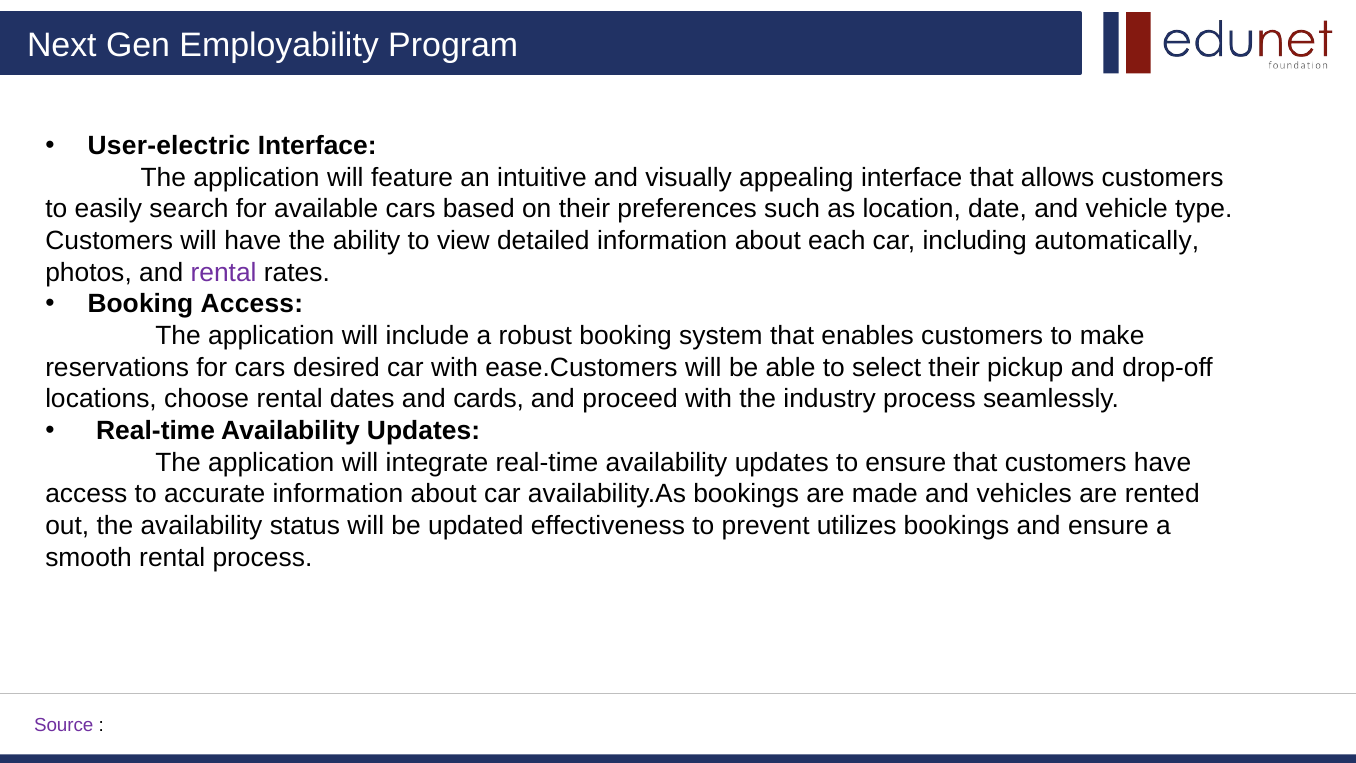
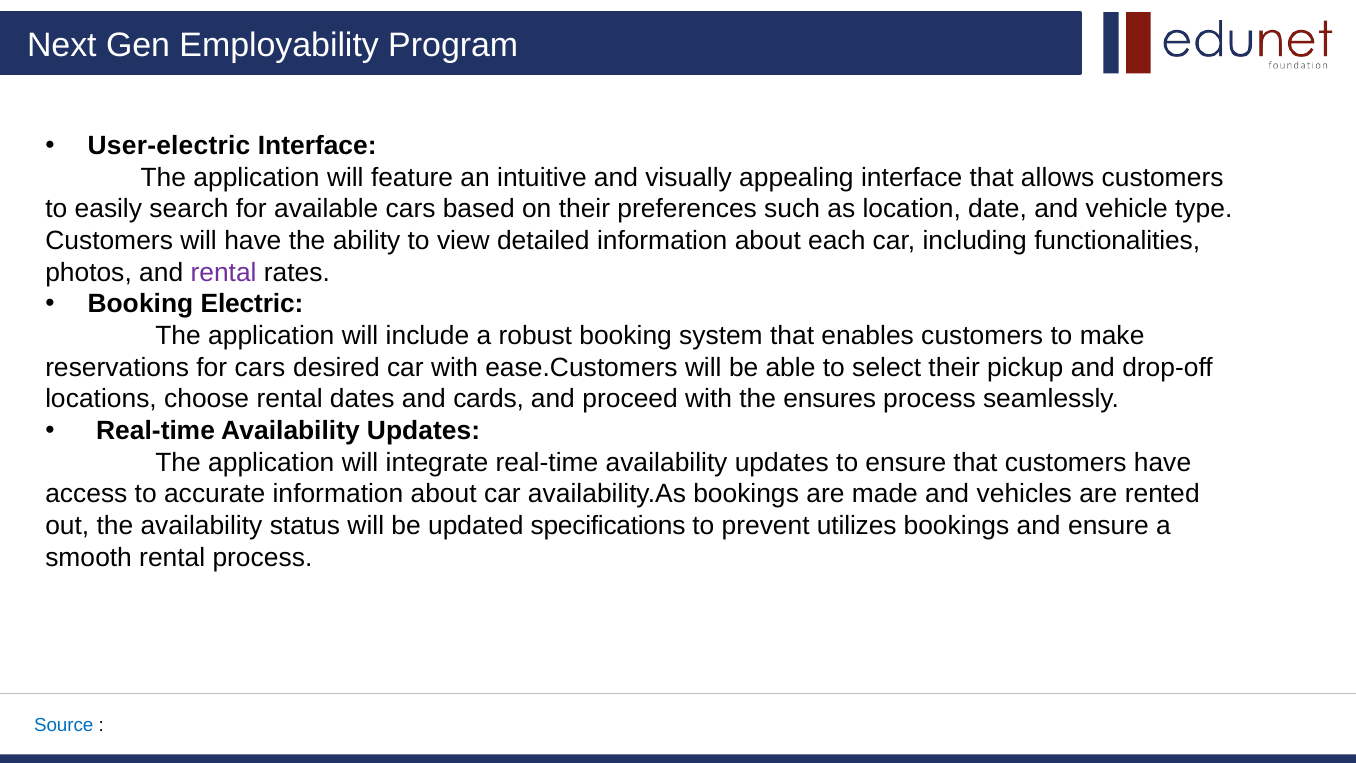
automatically: automatically -> functionalities (1117, 241)
Booking Access: Access -> Electric (252, 304)
industry: industry -> ensures (830, 399)
effectiveness: effectiveness -> specifications (608, 526)
Source colour: purple -> blue (64, 725)
